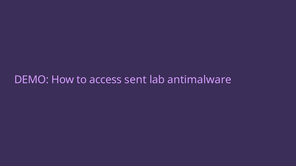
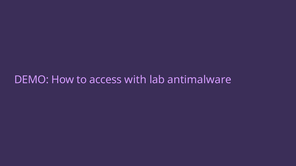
sent: sent -> with (136, 80)
